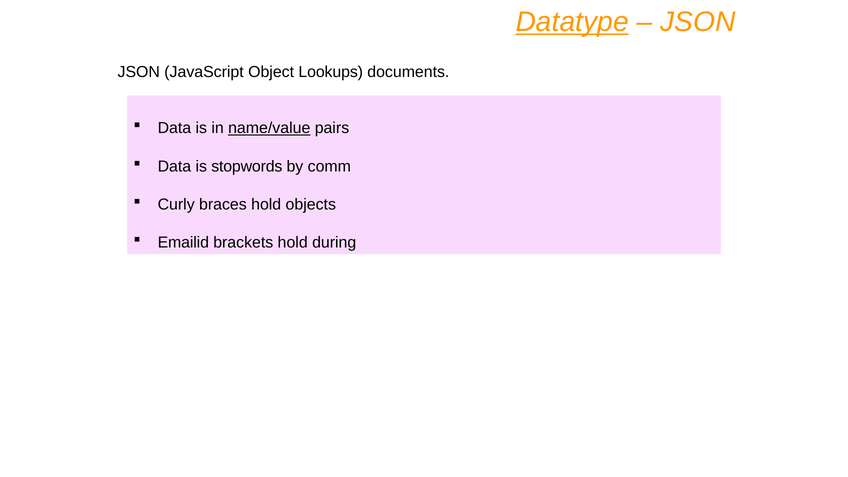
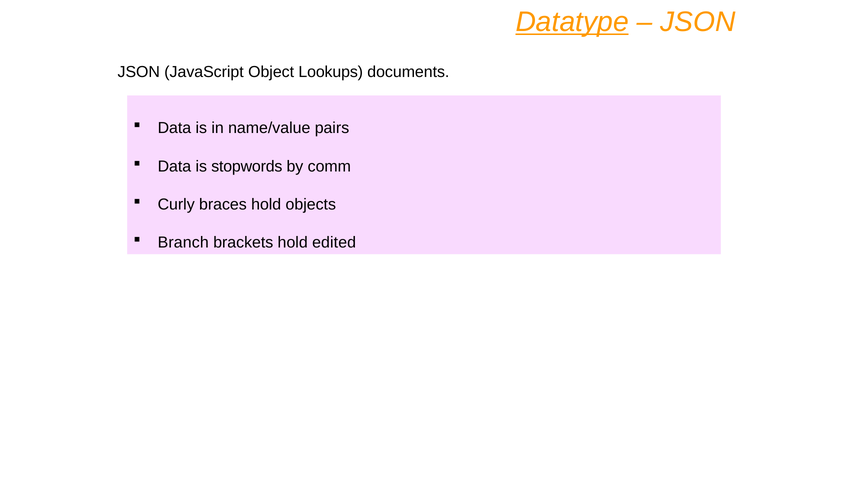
name/value underline: present -> none (269, 128)
Emailid: Emailid -> Branch (183, 243)
during: during -> edited (334, 243)
